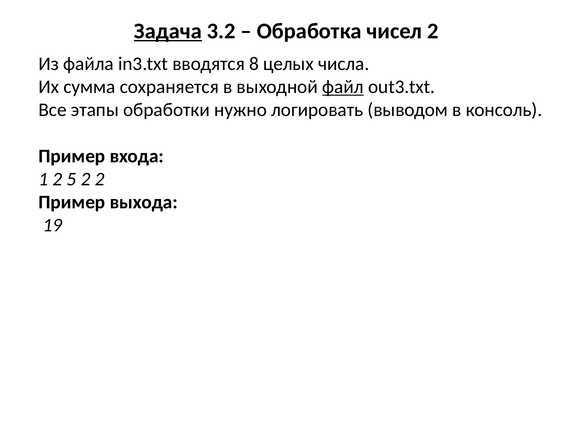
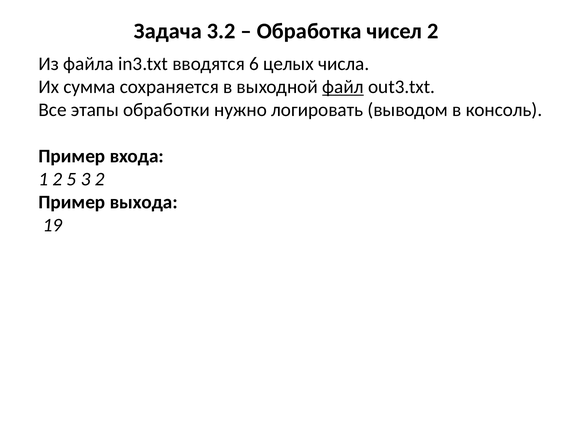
Задача underline: present -> none (168, 31)
8: 8 -> 6 (254, 64)
5 2: 2 -> 3 (86, 179)
